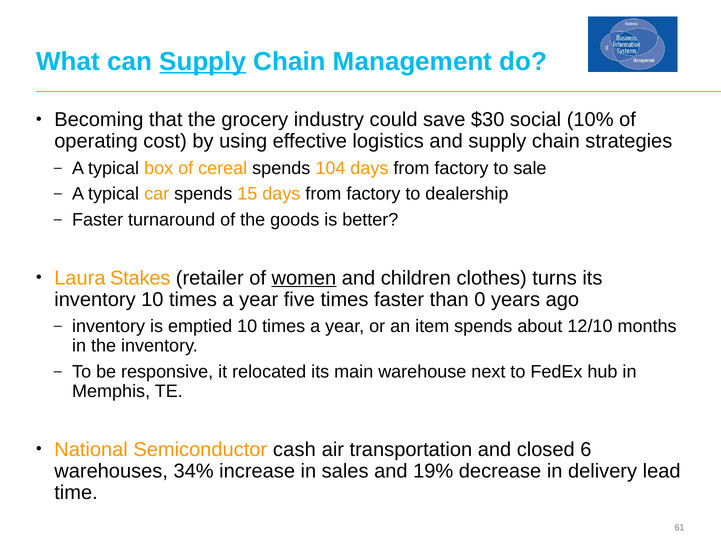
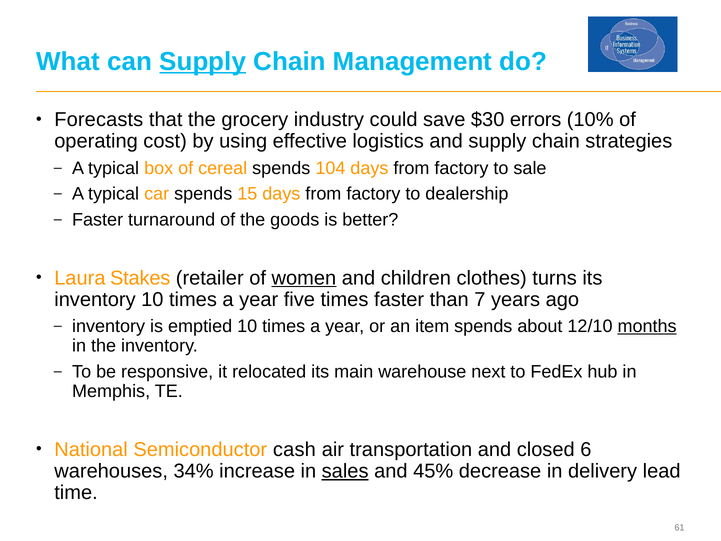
Becoming: Becoming -> Forecasts (99, 120)
social: social -> errors (536, 120)
0: 0 -> 7 (480, 299)
months underline: none -> present (647, 326)
sales underline: none -> present (345, 471)
19%: 19% -> 45% (433, 471)
